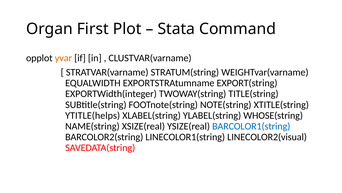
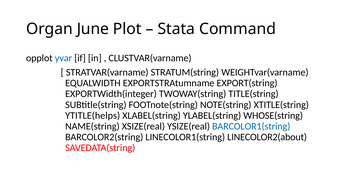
First: First -> June (93, 29)
yvar colour: orange -> blue (63, 58)
LINECOLOR2(visual: LINECOLOR2(visual -> LINECOLOR2(about (267, 137)
